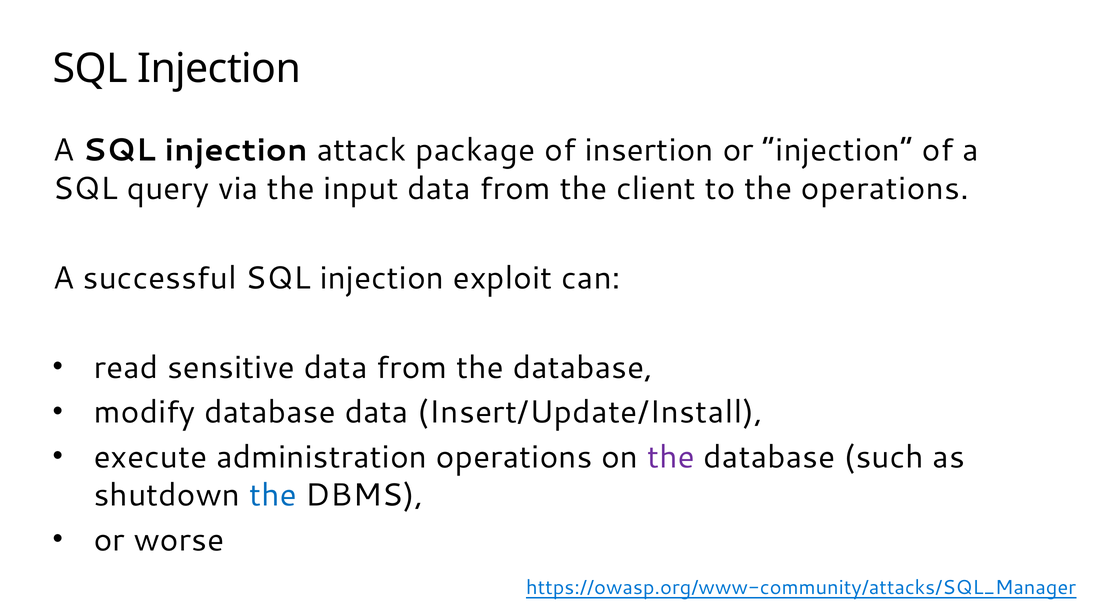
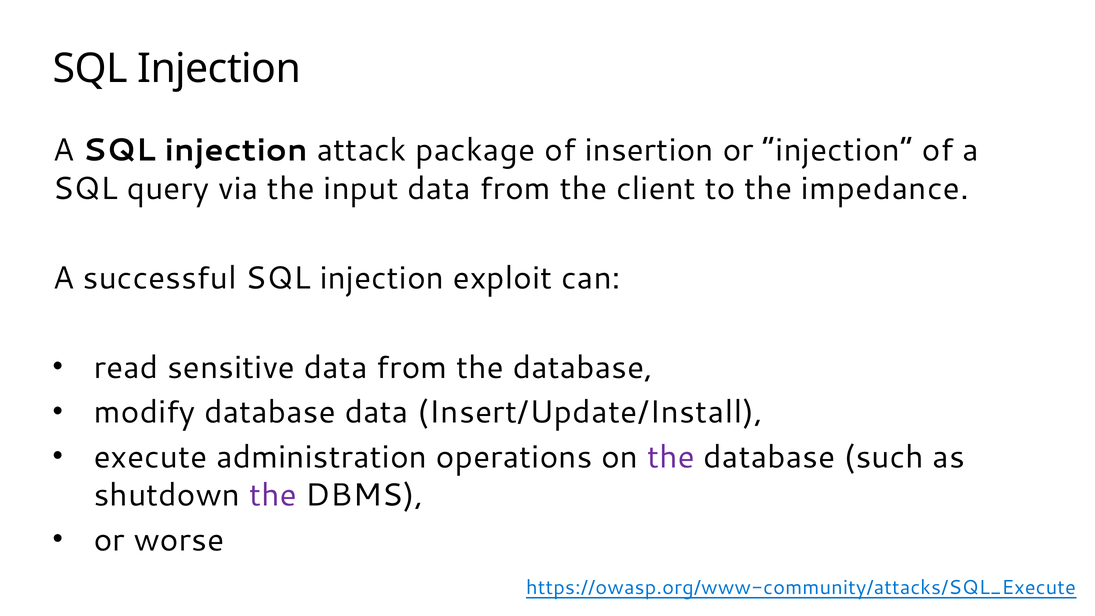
the operations: operations -> impedance (885, 189)
the colour: blue -> purple (273, 495)
https://owasp.org/www-community/attacks/SQL_Manager: https://owasp.org/www-community/attacks/SQL_Manager -> https://owasp.org/www-community/attacks/SQL_Execute (801, 588)
